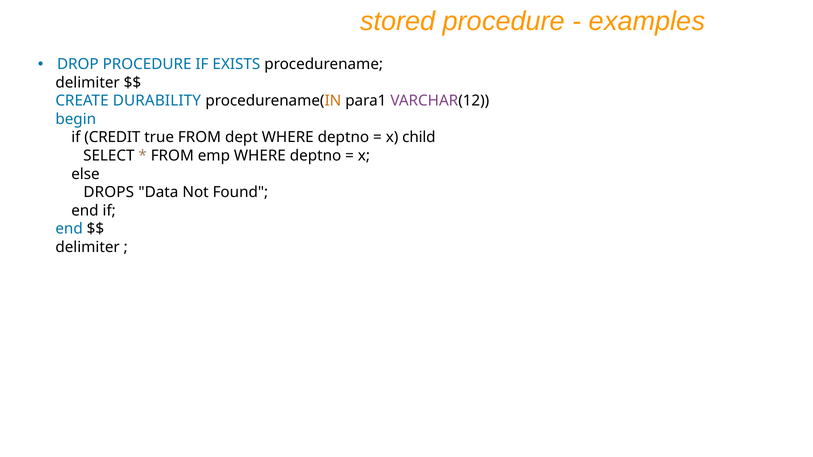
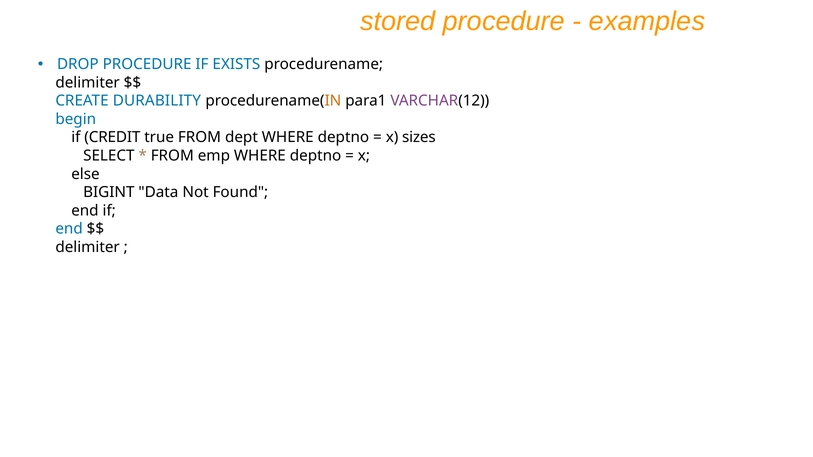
child: child -> sizes (419, 138)
DROPS: DROPS -> BIGINT (109, 192)
